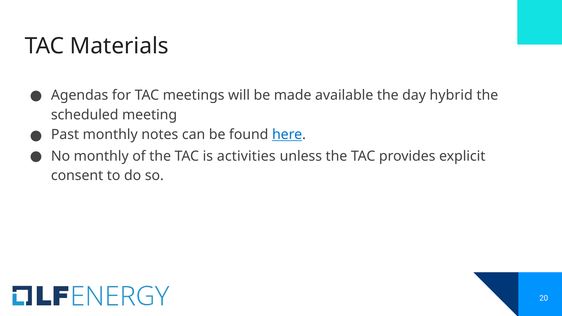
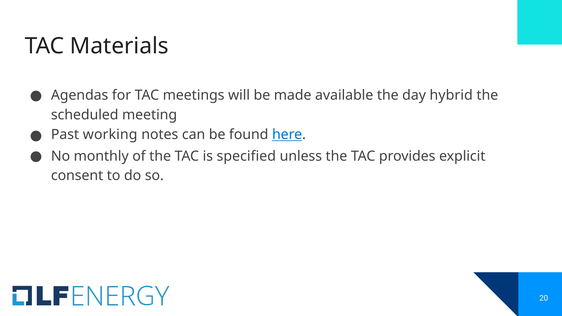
Past monthly: monthly -> working (110, 134)
activities: activities -> specified (246, 156)
